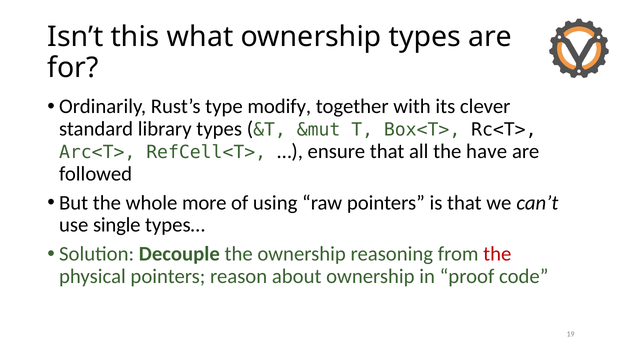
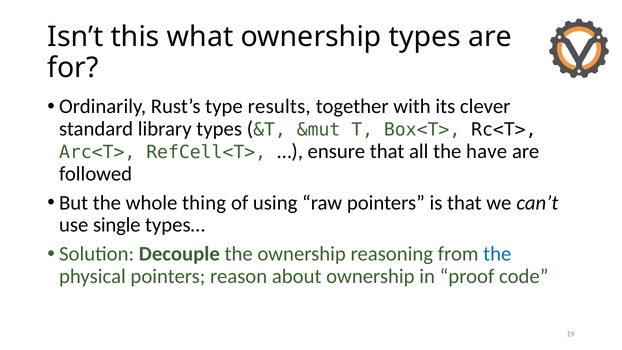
modify: modify -> results (279, 107)
more: more -> thing (204, 203)
the colour: red -> blue (497, 254)
